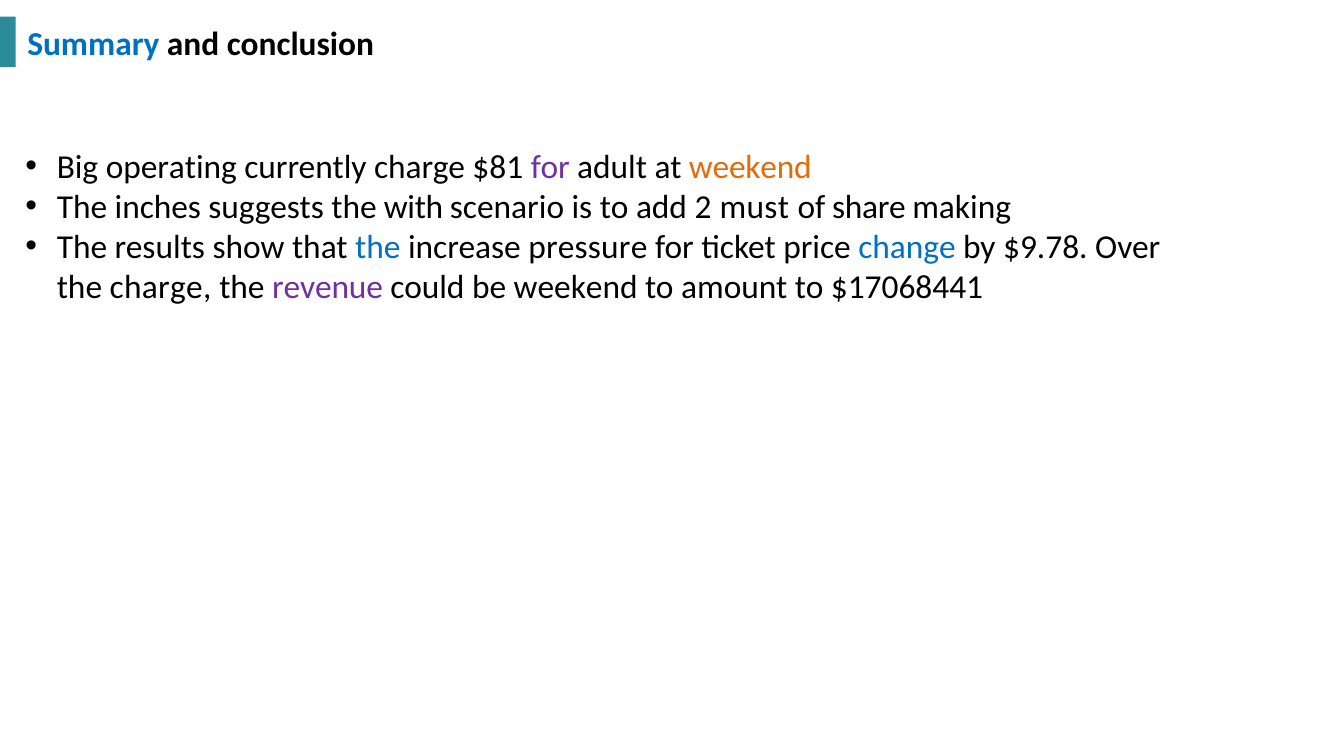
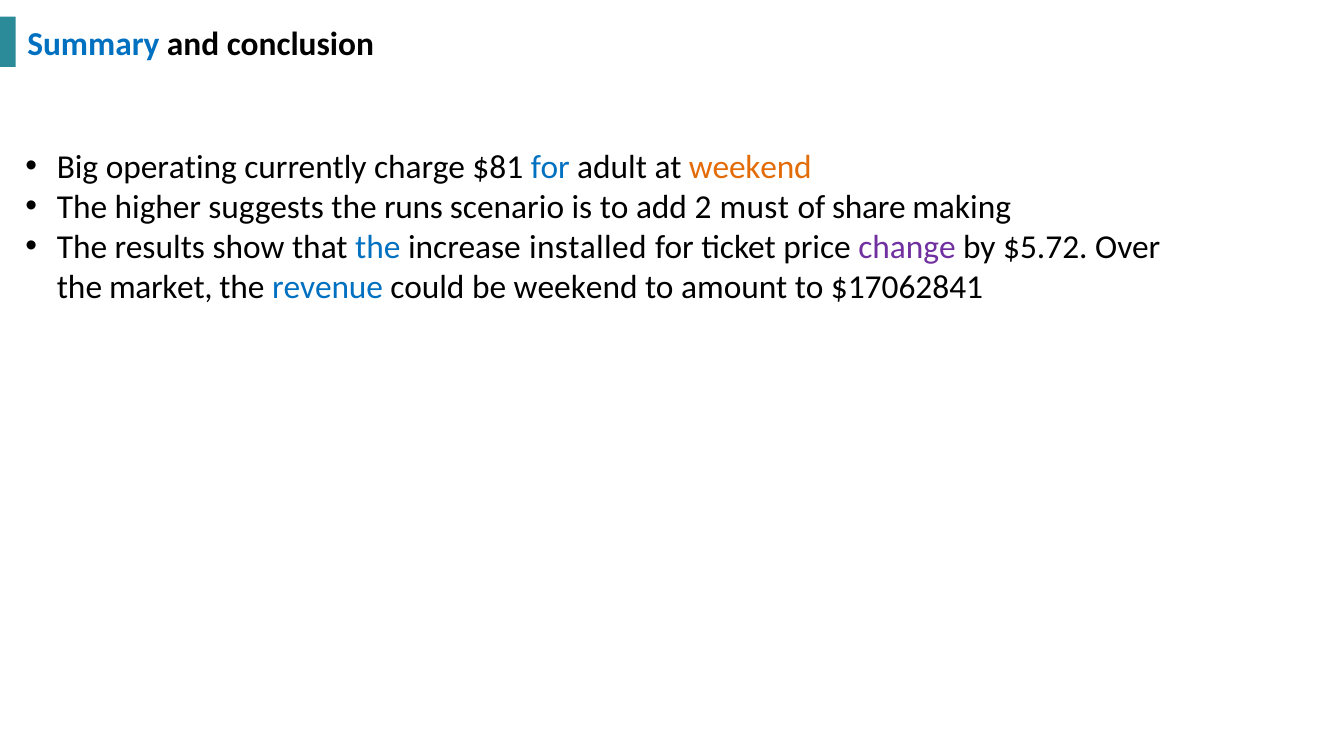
for colour: purple -> blue (550, 167)
inches: inches -> higher (158, 207)
with: with -> runs (414, 207)
pressure: pressure -> installed (588, 247)
change colour: blue -> purple (907, 247)
$9.78: $9.78 -> $5.72 (1045, 247)
the charge: charge -> market (161, 287)
revenue colour: purple -> blue (328, 287)
$17068441: $17068441 -> $17062841 (907, 287)
